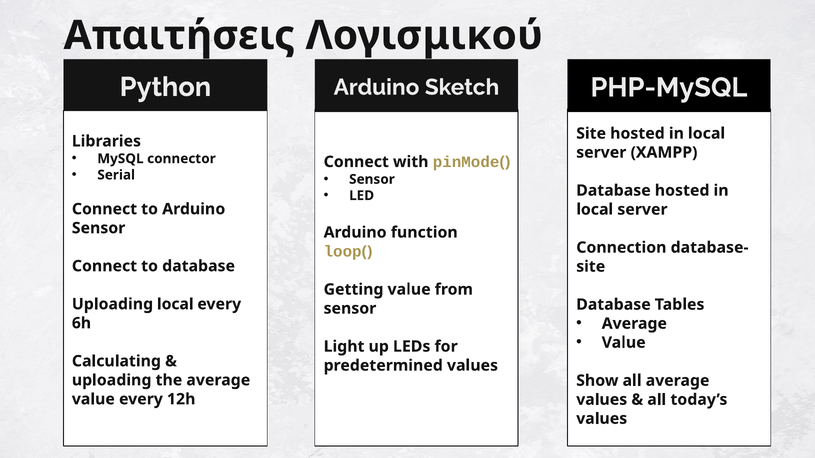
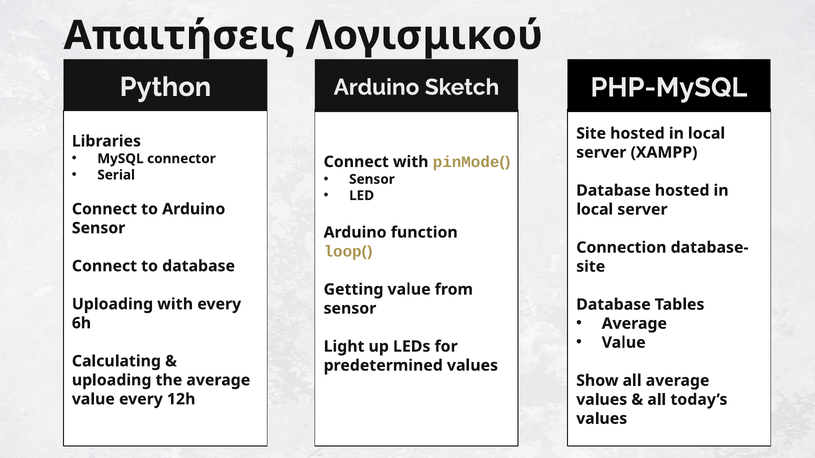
Uploading local: local -> with (175, 304)
